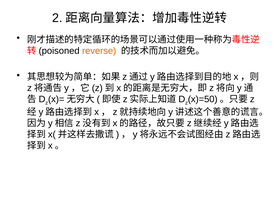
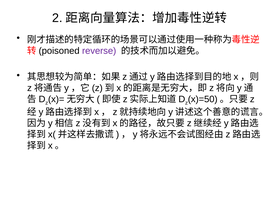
reverse colour: orange -> purple (99, 51)
